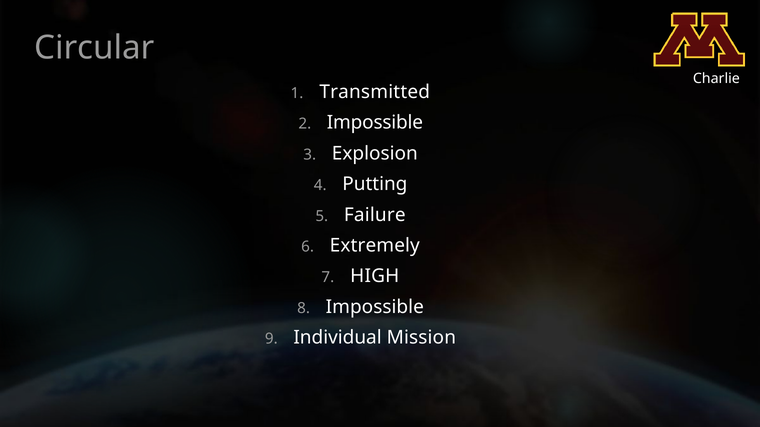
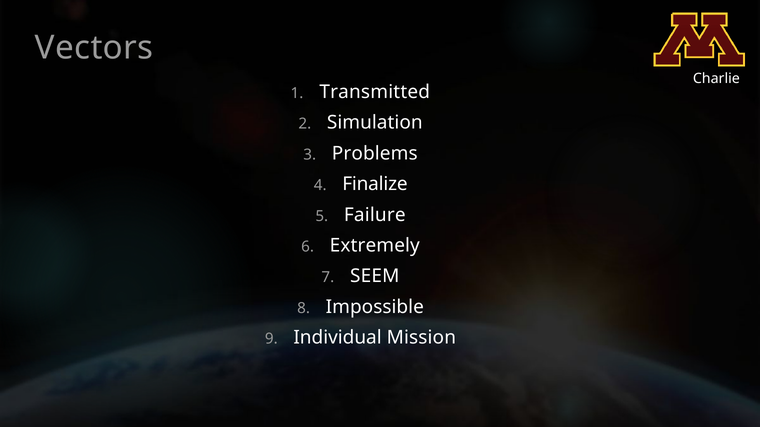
Circular: Circular -> Vectors (94, 48)
Impossible: Impossible -> Simulation (375, 123)
Explosion: Explosion -> Problems (375, 154)
Putting: Putting -> Finalize (375, 184)
HIGH: HIGH -> SEEM (375, 276)
